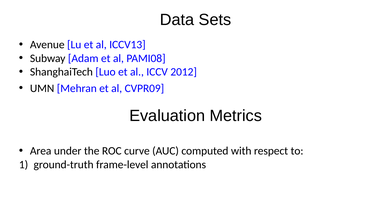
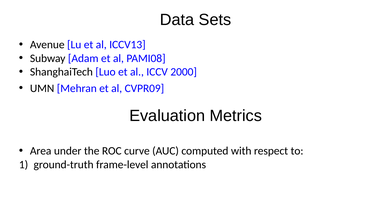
2012: 2012 -> 2000 (184, 72)
